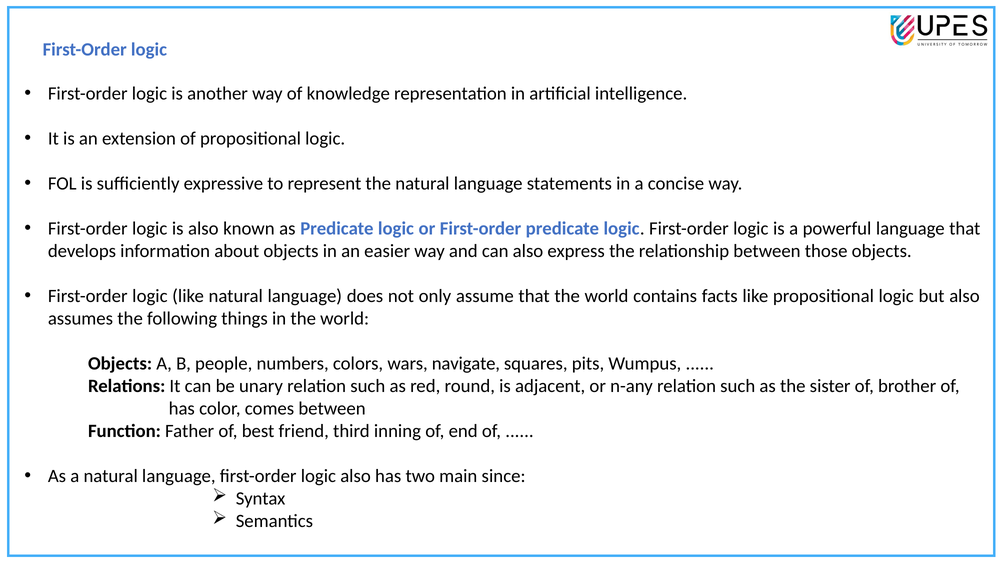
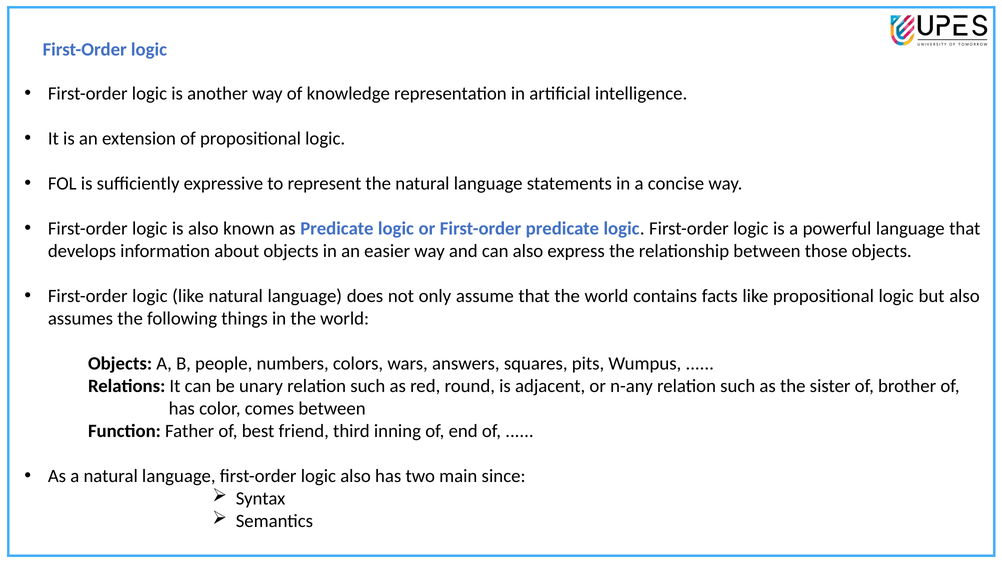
navigate: navigate -> answers (466, 364)
